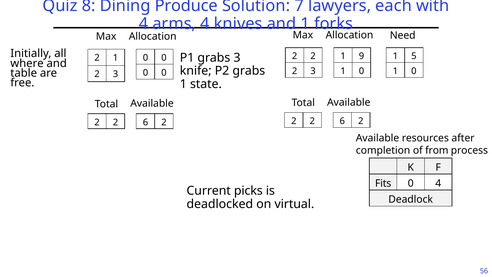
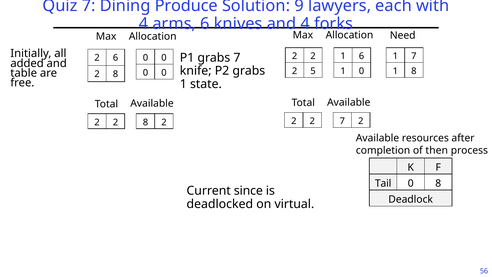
Quiz 8: 8 -> 7 (89, 6)
7: 7 -> 9 (299, 6)
arms 4: 4 -> 6 (205, 24)
and 1: 1 -> 4 (305, 24)
1 9: 9 -> 6 (362, 56)
1 5: 5 -> 7 (414, 56)
grabs 3: 3 -> 7 (237, 58)
2 1: 1 -> 6 (115, 58)
where: where -> added (27, 63)
3: 3 -> 5 (313, 71)
0: 0 -> 8 (414, 71)
3: 3 -> 8 (115, 74)
6: 6 -> 7 (342, 121)
6: 6 -> 8 (146, 122)
from: from -> then (437, 150)
Fits: Fits -> Tail (383, 183)
0 4: 4 -> 8 (438, 183)
picks: picks -> since (248, 190)
